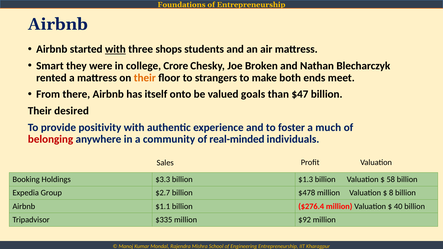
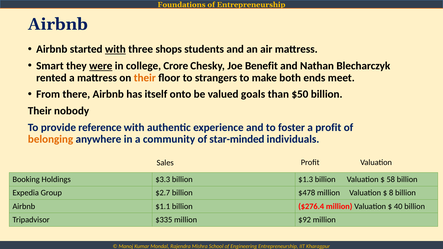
were underline: none -> present (101, 66)
Broken: Broken -> Benefit (261, 66)
$47: $47 -> $50 (300, 94)
desired: desired -> nobody (72, 111)
positivity: positivity -> reference (100, 127)
a much: much -> profit (328, 127)
belonging colour: red -> orange (51, 139)
real-minded: real-minded -> star-minded (237, 139)
